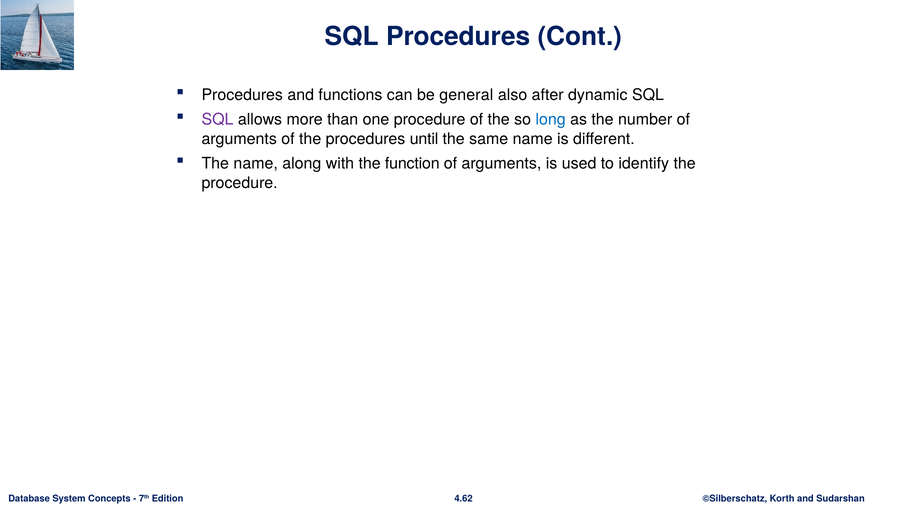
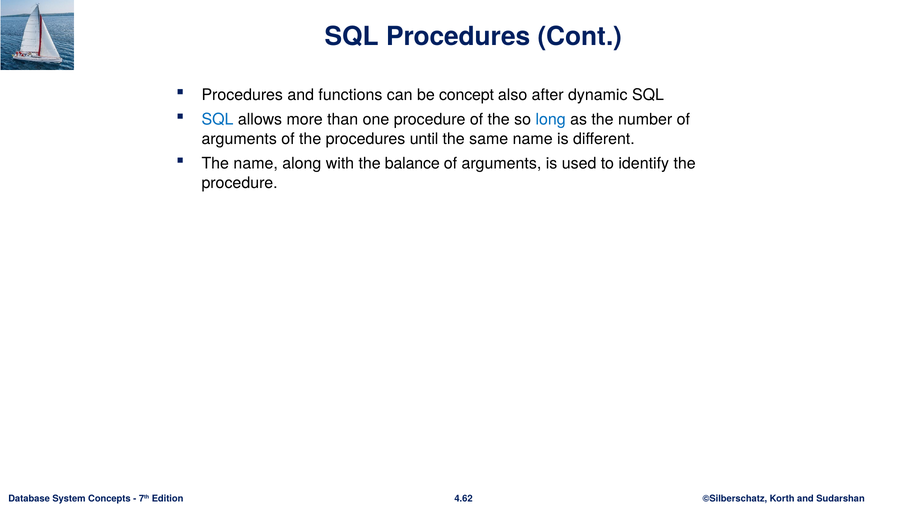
general: general -> concept (466, 95)
SQL colour: purple -> blue (218, 120)
function: function -> balance (412, 164)
